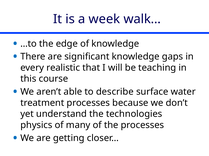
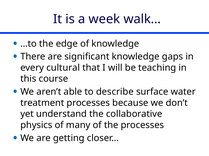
realistic: realistic -> cultural (63, 68)
technologies: technologies -> collaborative (134, 114)
